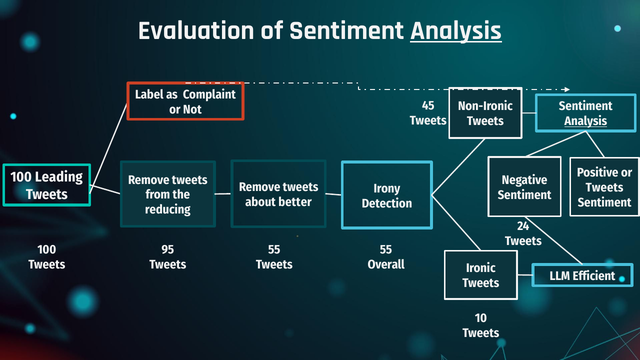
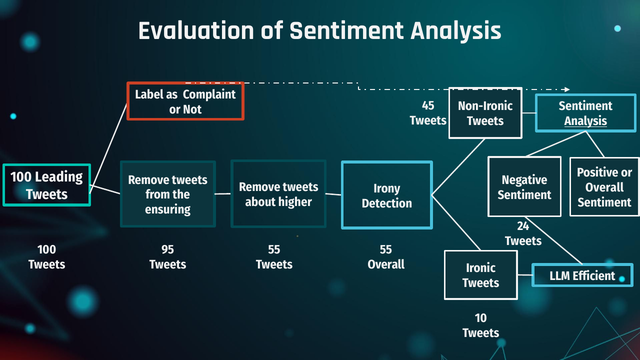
Analysis underline: present -> none (456, 30)
Tweets: Tweets -> Overall (605, 188)
better: better -> higher (295, 202)
reducing: reducing -> ensuring (168, 210)
